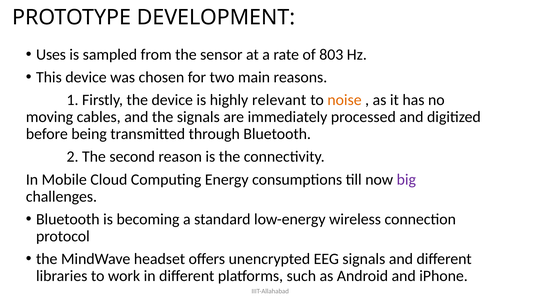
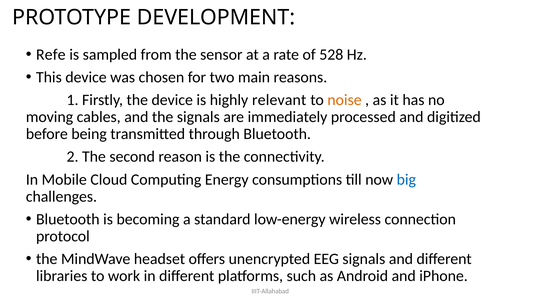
Uses: Uses -> Refe (51, 55)
803: 803 -> 528 (331, 55)
big colour: purple -> blue (406, 179)
